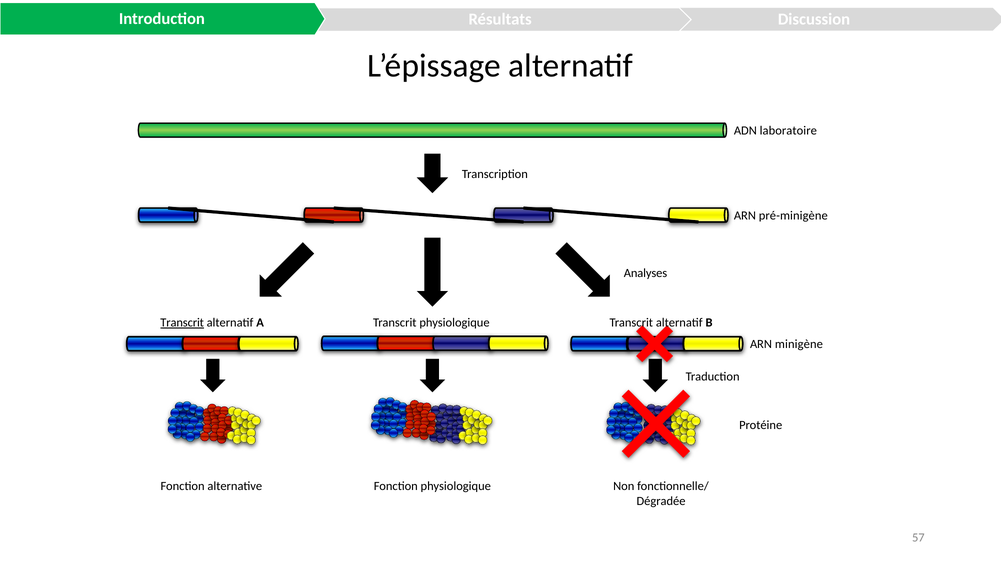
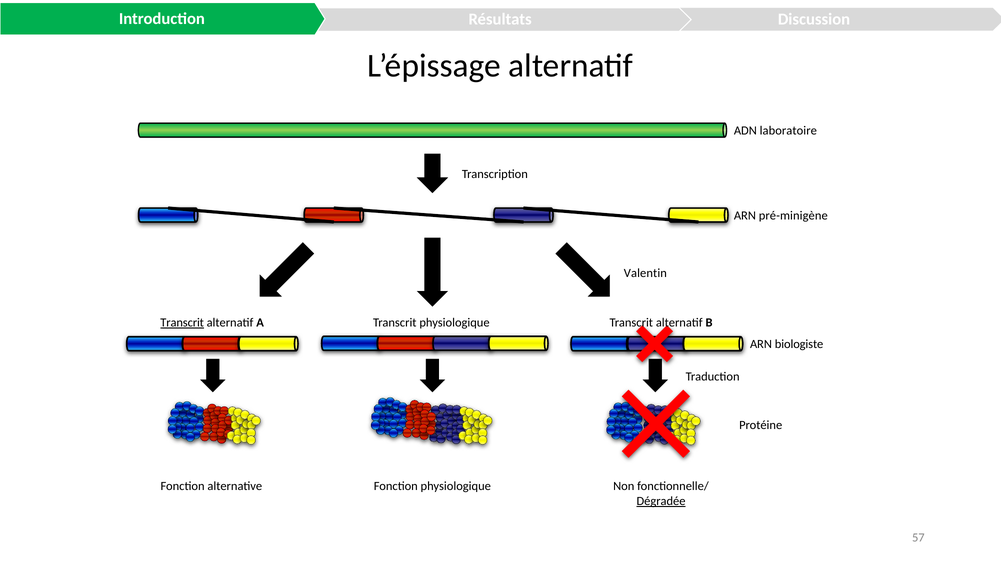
Analyses: Analyses -> Valentin (645, 273)
minigène: minigène -> biologiste (799, 344)
Dégradée underline: none -> present (661, 501)
